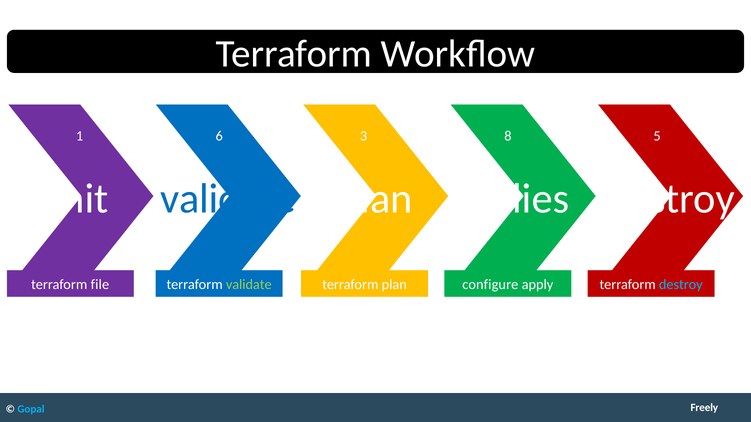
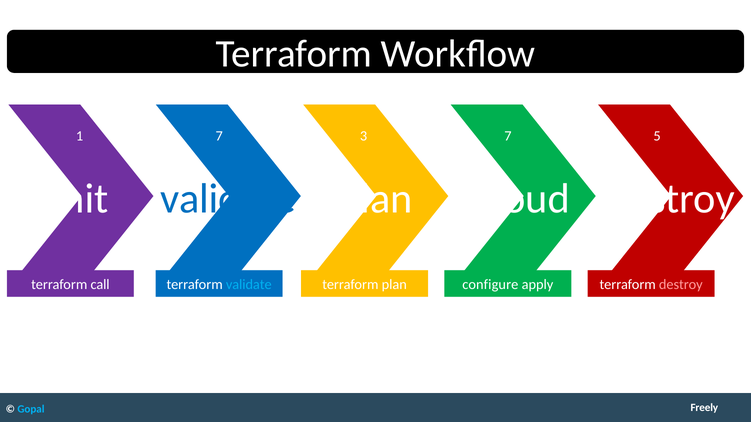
1 6: 6 -> 7 (219, 136)
3 8: 8 -> 7 (508, 136)
relies: relies -> cloud (523, 199)
file: file -> call (100, 285)
validate colour: light green -> light blue (249, 285)
destroy colour: light blue -> pink (681, 285)
